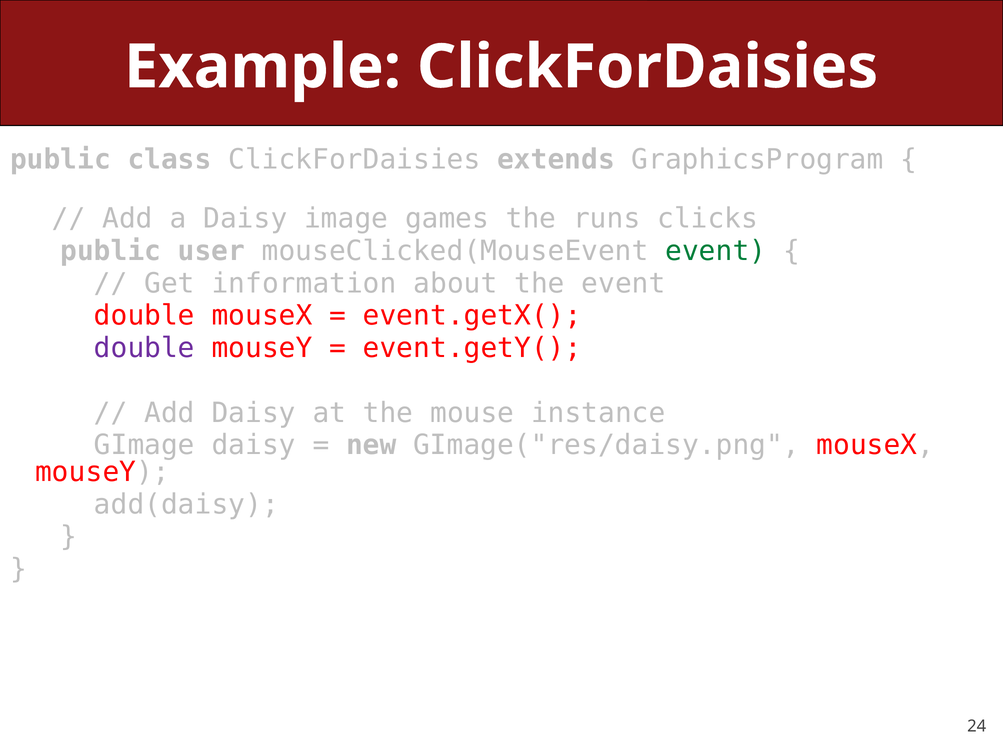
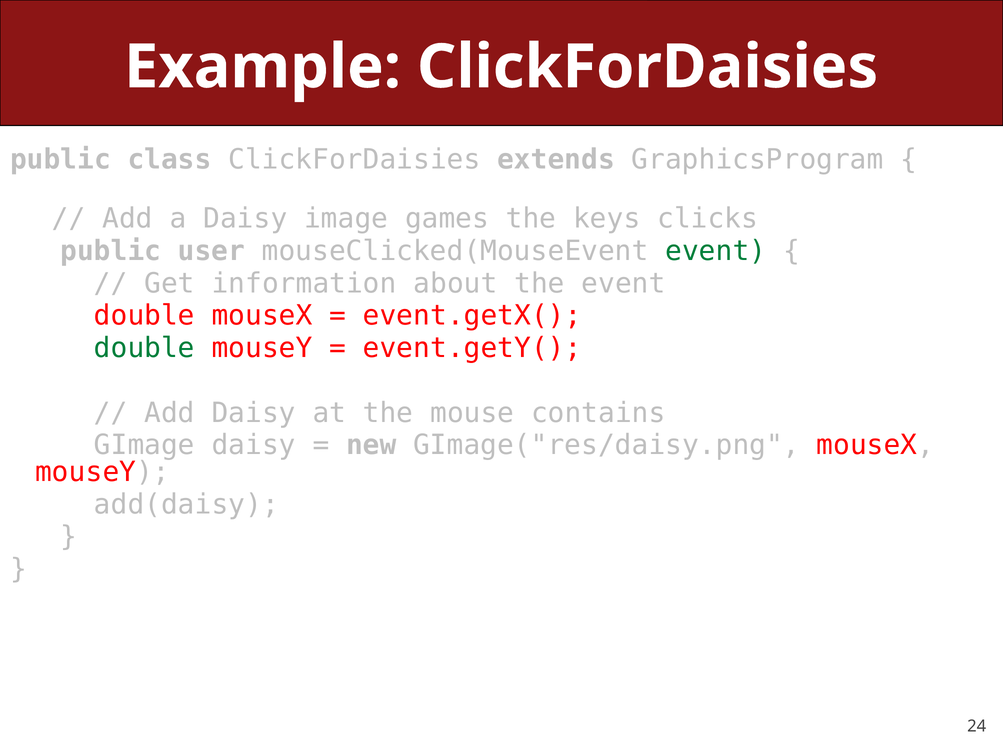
runs: runs -> keys (607, 218)
double colour: purple -> green (144, 348)
instance: instance -> contains (598, 412)
